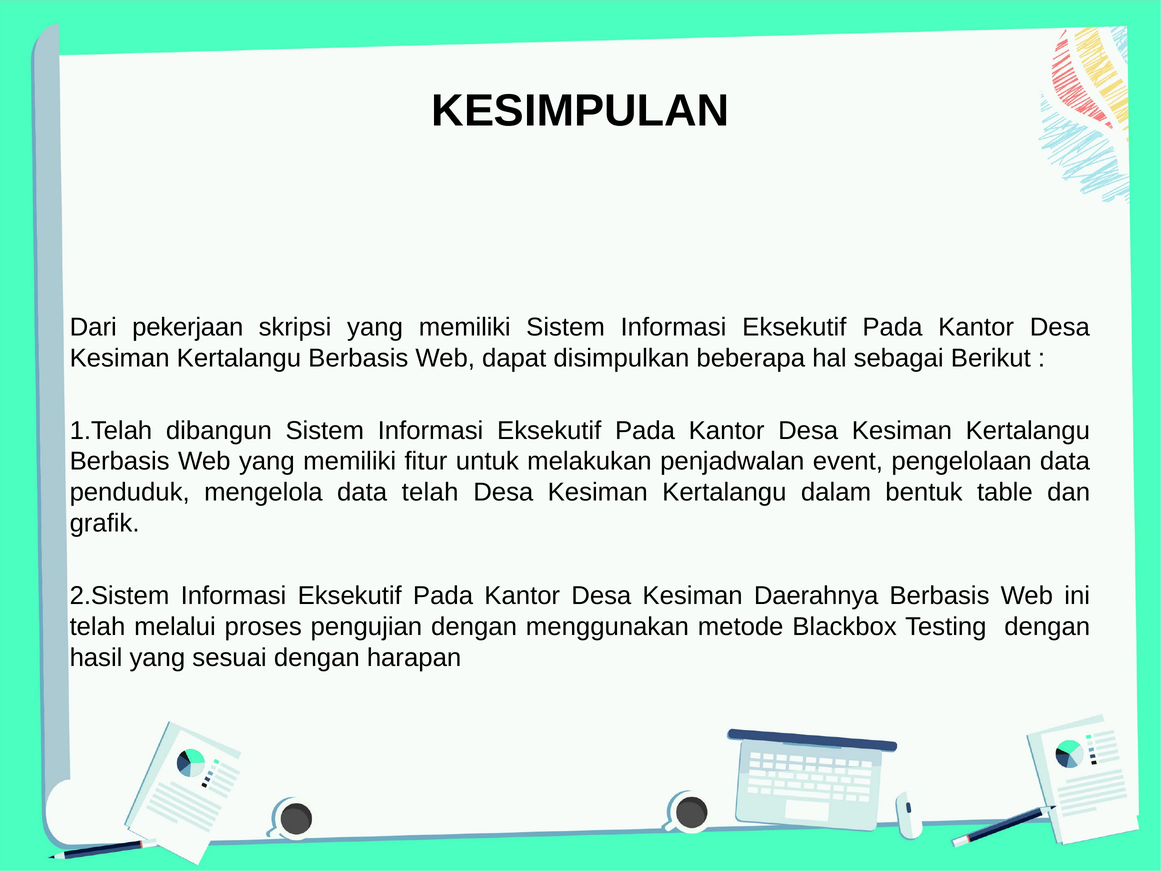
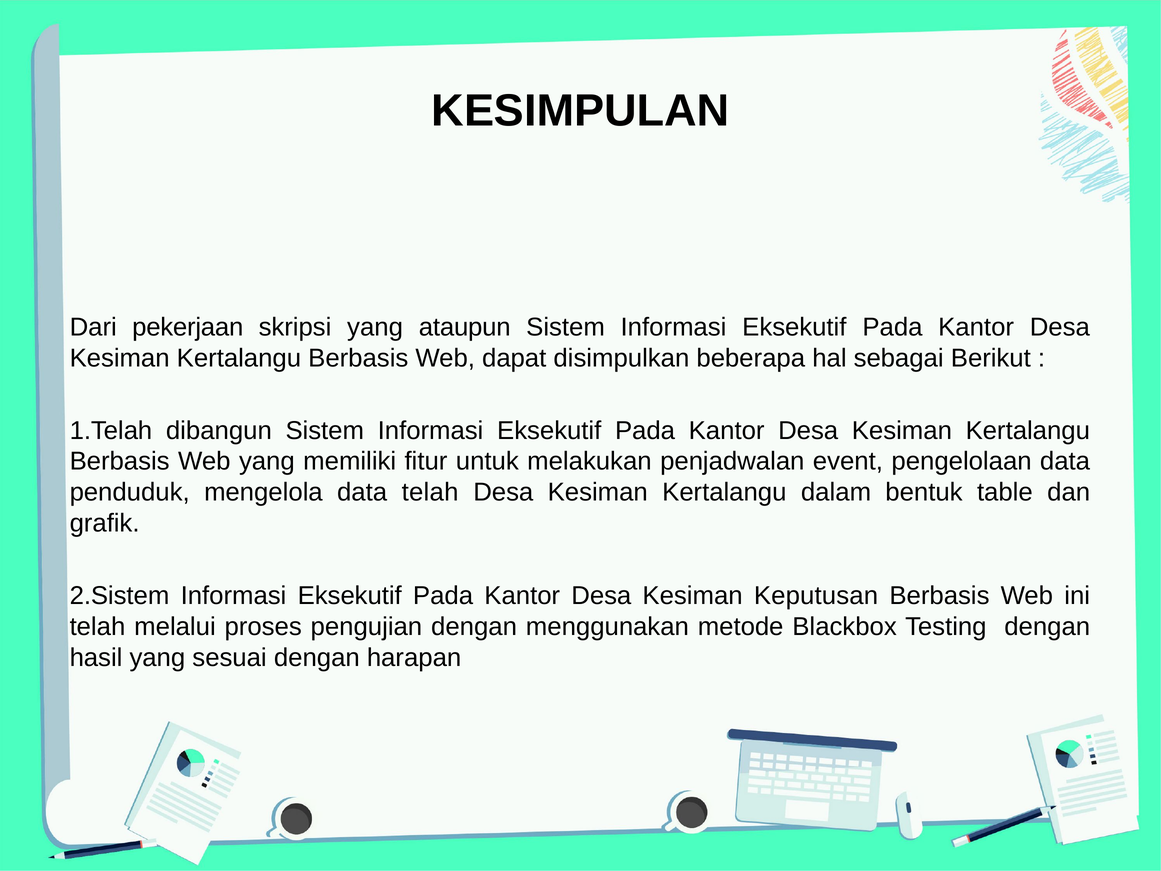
skripsi yang memiliki: memiliki -> ataupun (465, 327)
Daerahnya: Daerahnya -> Keputusan (816, 595)
